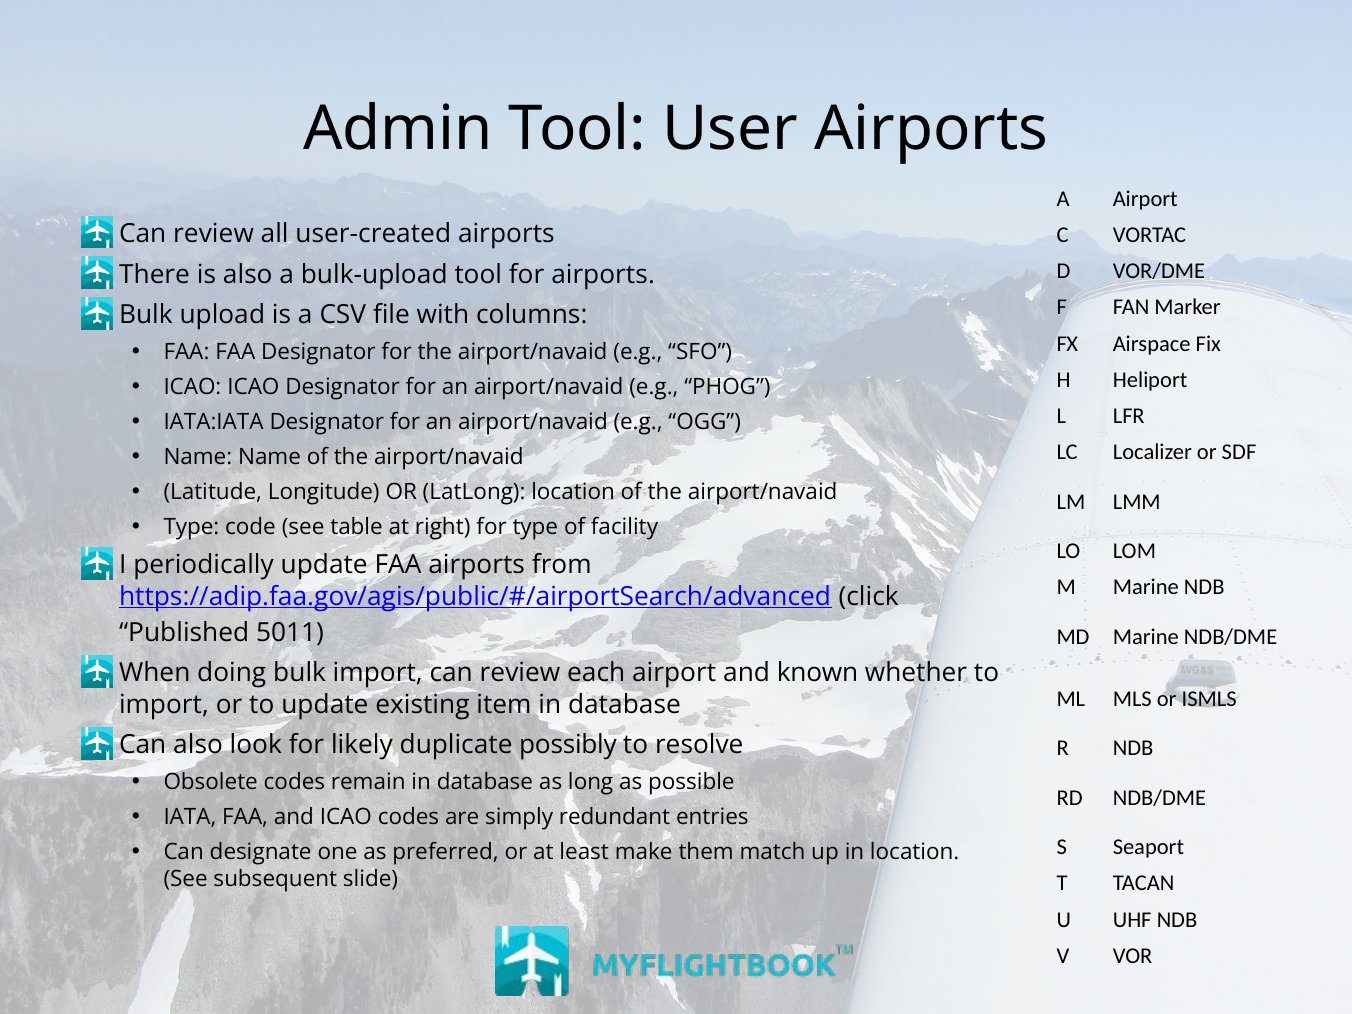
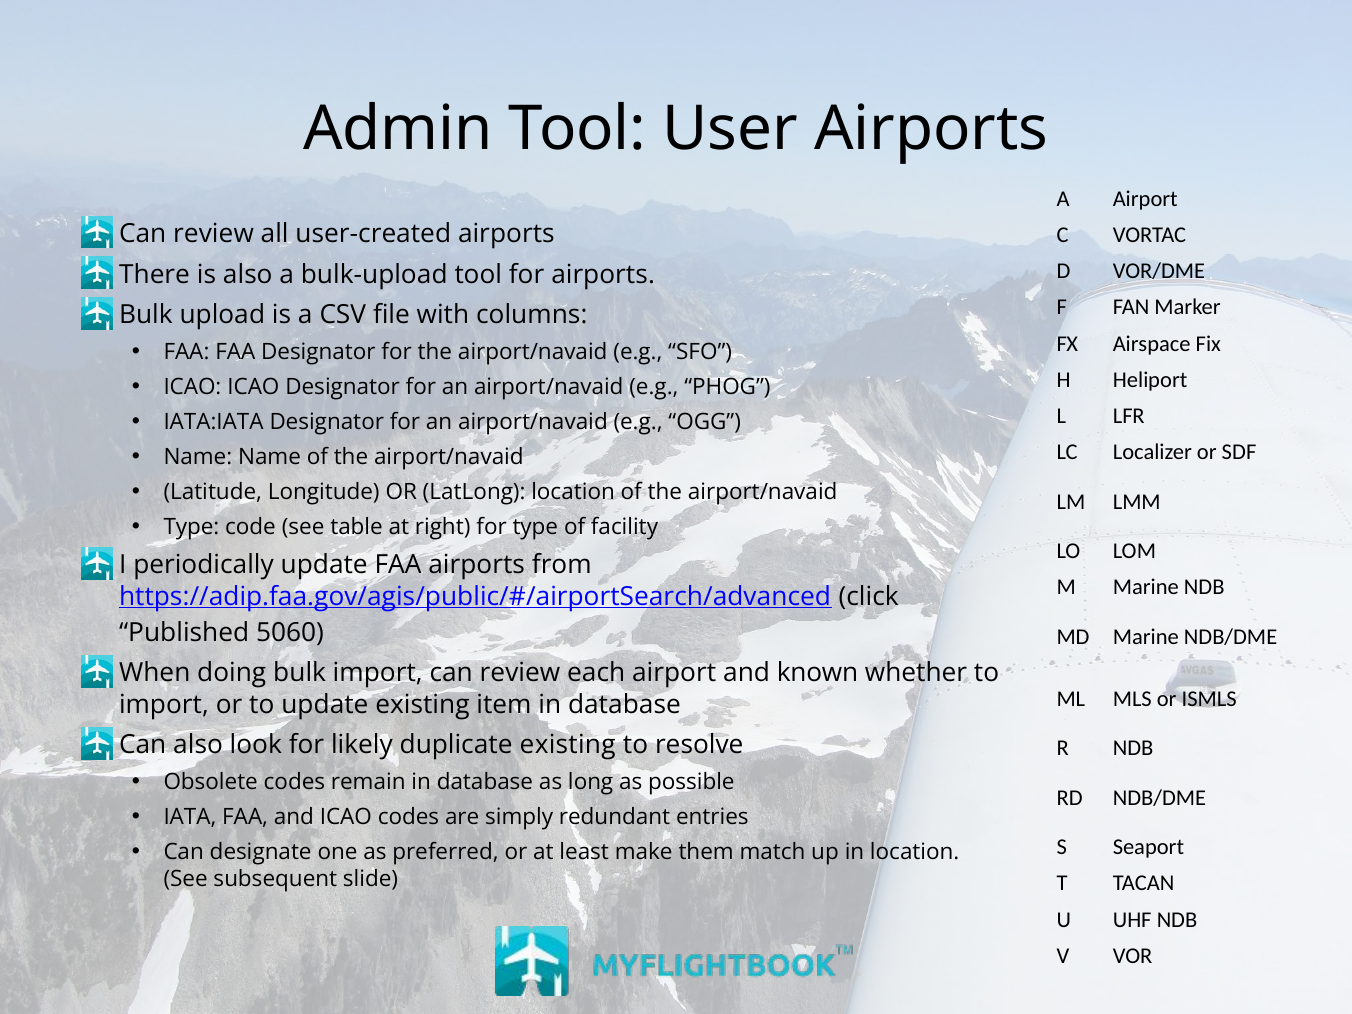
5011: 5011 -> 5060 (290, 633)
duplicate possibly: possibly -> existing (568, 745)
